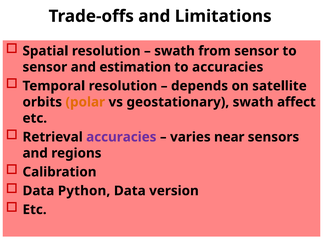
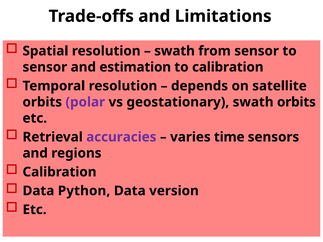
to accuracies: accuracies -> calibration (228, 67)
polar colour: orange -> purple (85, 102)
swath affect: affect -> orbits (296, 102)
near: near -> time (229, 137)
